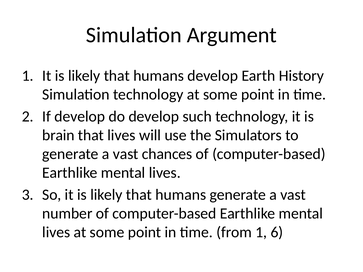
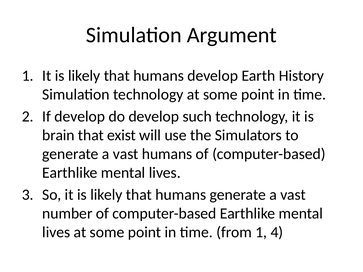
that lives: lives -> exist (122, 135)
vast chances: chances -> humans (167, 154)
6: 6 -> 4 (277, 232)
